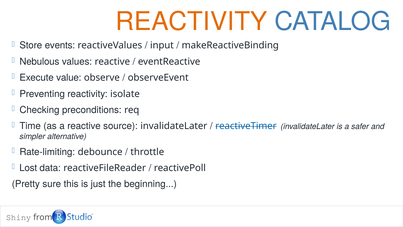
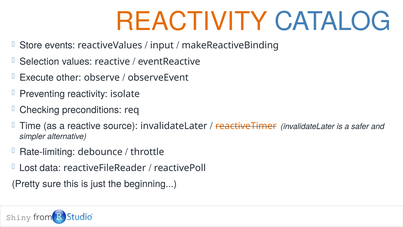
Nebulous: Nebulous -> Selection (39, 62)
value: value -> other (69, 78)
reactiveTimer colour: blue -> orange (246, 126)
